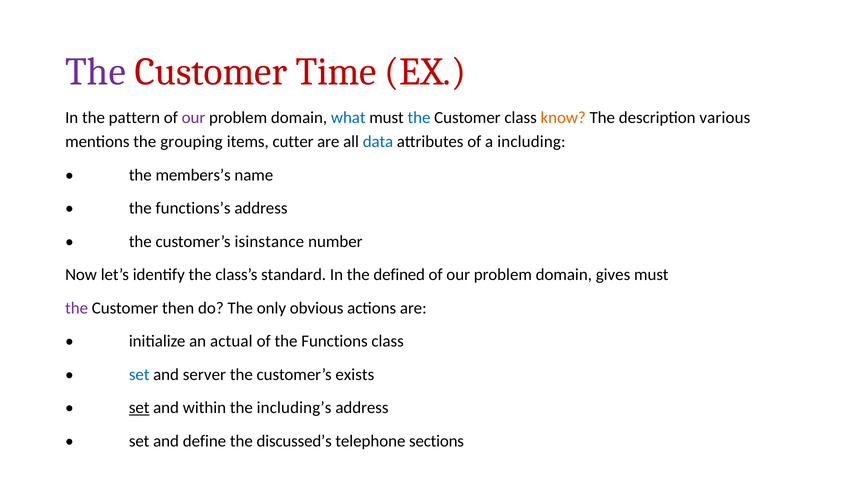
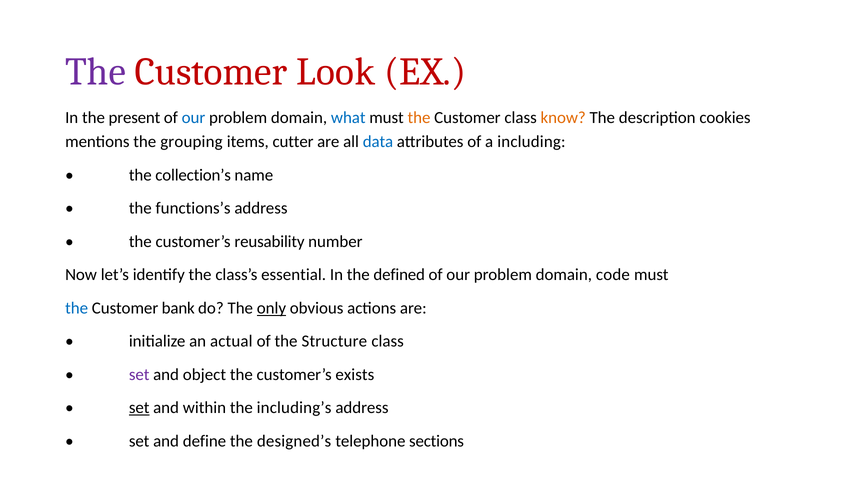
Time: Time -> Look (336, 72)
pattern: pattern -> present (134, 117)
our colour: purple -> blue (193, 117)
the colour: blue -> orange (419, 117)
various: various -> cookies (725, 117)
members’s: members’s -> collection’s (193, 175)
isinstance: isinstance -> reusability (270, 242)
standard: standard -> essential (294, 275)
gives: gives -> code (613, 275)
the colour: purple -> blue (77, 308)
then: then -> bank (178, 308)
only underline: none -> present (271, 308)
Functions: Functions -> Structure (334, 341)
set colour: blue -> purple (139, 375)
server: server -> object (204, 375)
discussed’s: discussed’s -> designed’s (294, 441)
